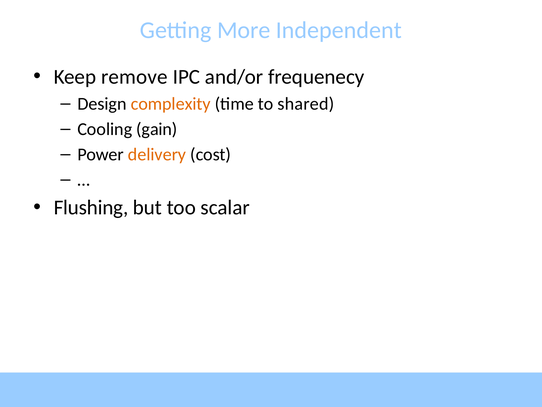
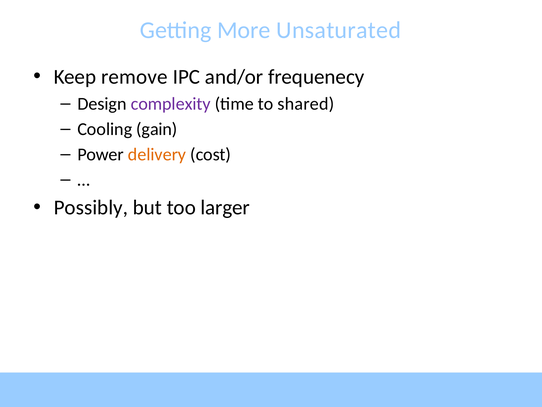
Independent: Independent -> Unsaturated (339, 30)
complexity colour: orange -> purple (171, 104)
Flushing: Flushing -> Possibly (91, 207)
scalar: scalar -> larger (225, 207)
